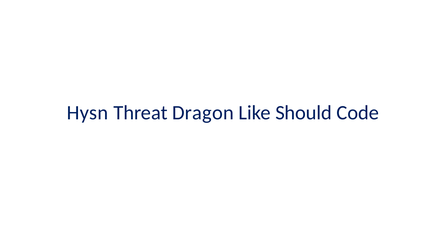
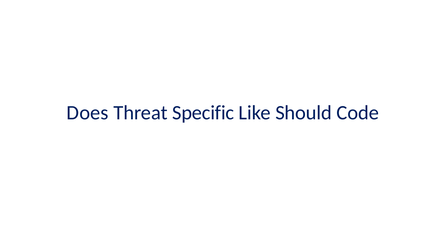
Hysn: Hysn -> Does (88, 113)
Dragon: Dragon -> Specific (203, 113)
